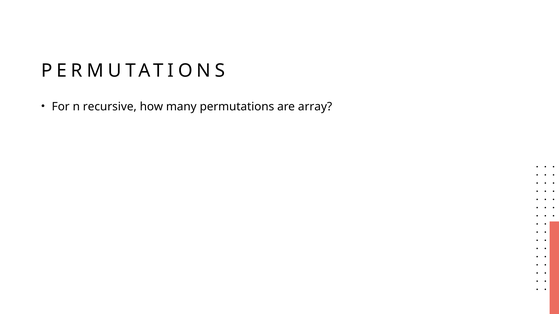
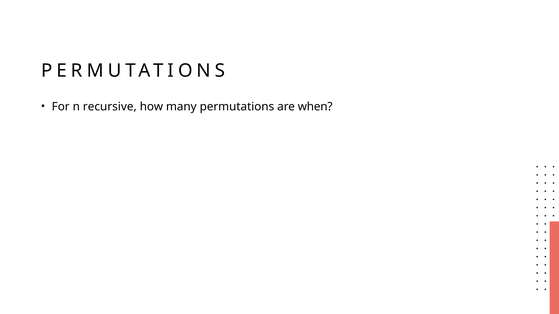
array: array -> when (315, 107)
